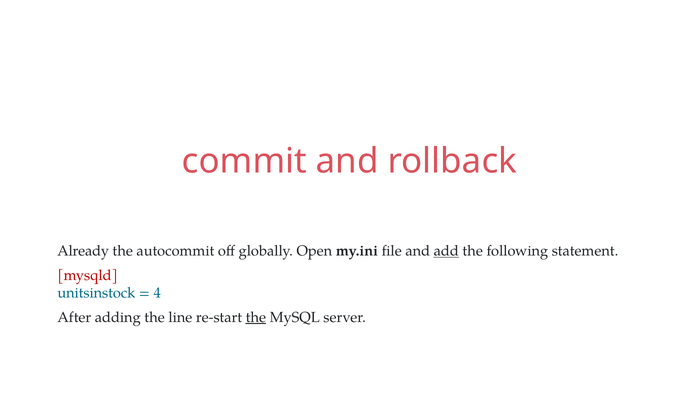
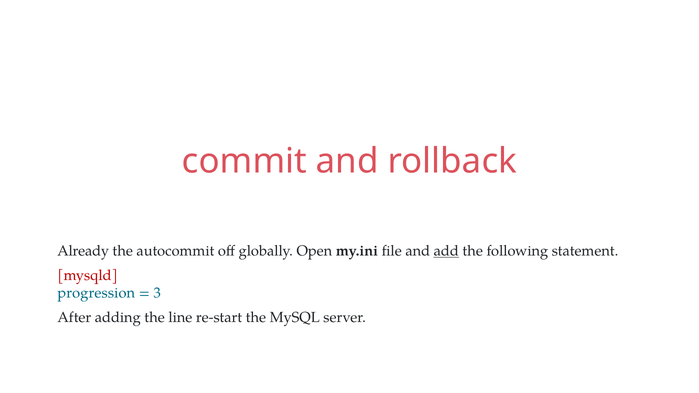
unitsinstock: unitsinstock -> progression (96, 293)
4: 4 -> 3 (157, 293)
the underline: present -> none (256, 318)
